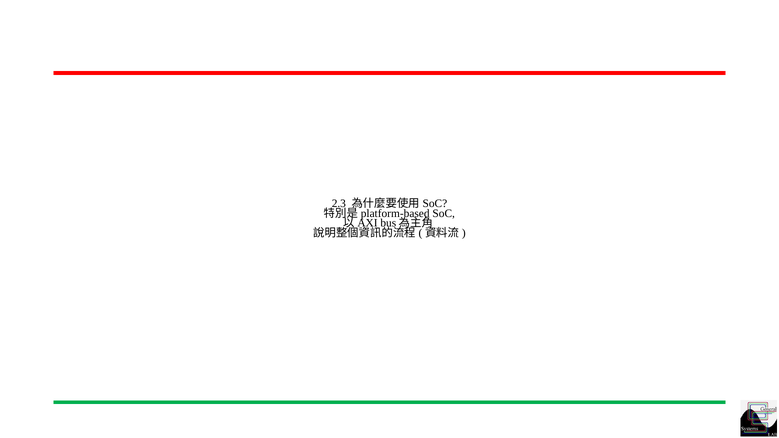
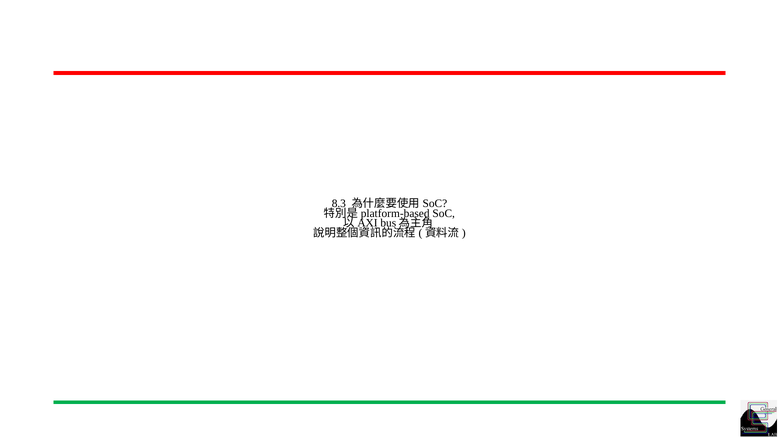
2.3: 2.3 -> 8.3 (339, 204)
